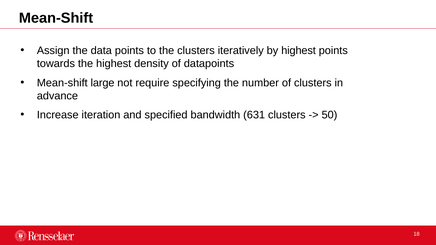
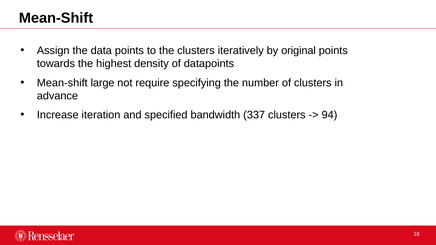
by highest: highest -> original (299, 51)
631: 631 -> 337 (254, 115)
50: 50 -> 94 (329, 115)
